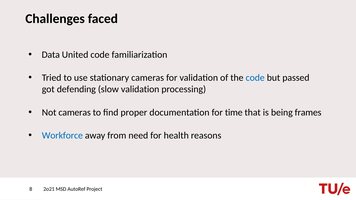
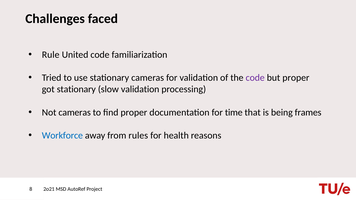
Data: Data -> Rule (51, 55)
code colour: blue -> purple (255, 78)
but passed: passed -> proper (296, 78)
got defending: defending -> stationary (76, 89)
need: need -> rules (138, 136)
